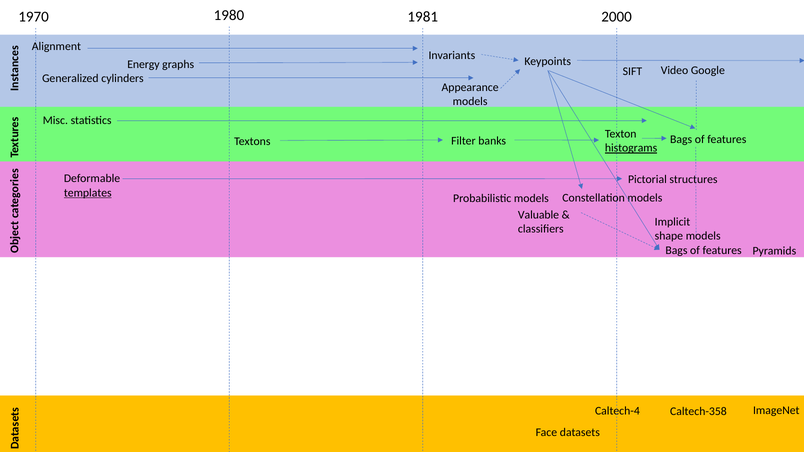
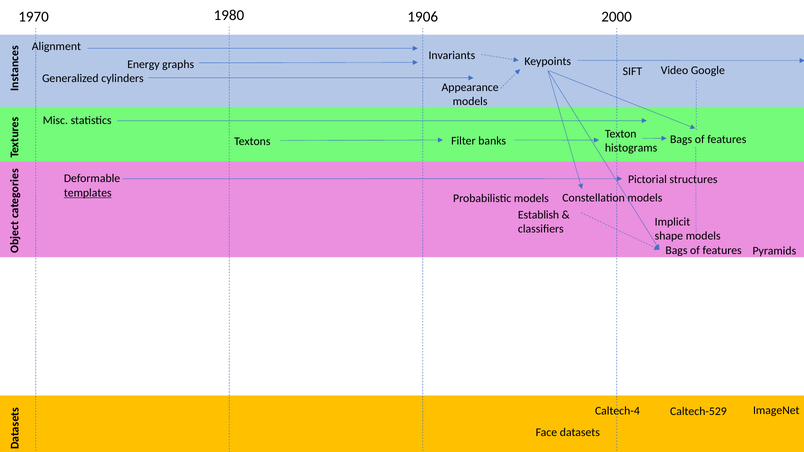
1981: 1981 -> 1906 (423, 17)
histograms underline: present -> none (631, 148)
Valuable: Valuable -> Establish (539, 215)
Caltech-358: Caltech-358 -> Caltech-529 (698, 411)
